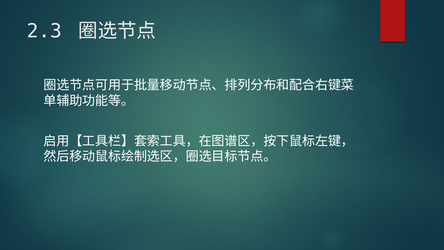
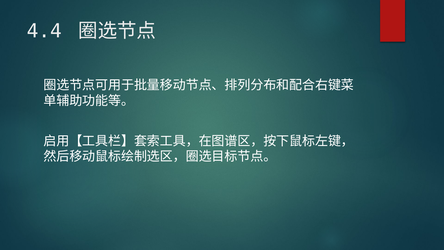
2.3: 2.3 -> 4.4 (44, 31)
